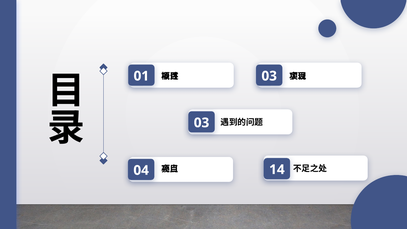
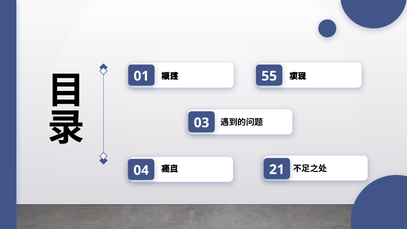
03: 03 -> 55 (269, 76)
14: 14 -> 21 (277, 170)
